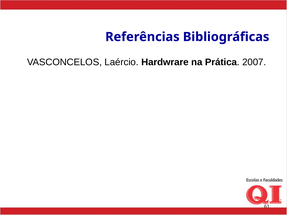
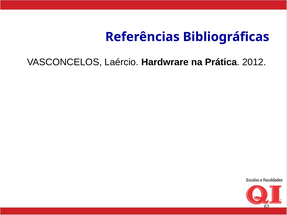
2007: 2007 -> 2012 (254, 62)
